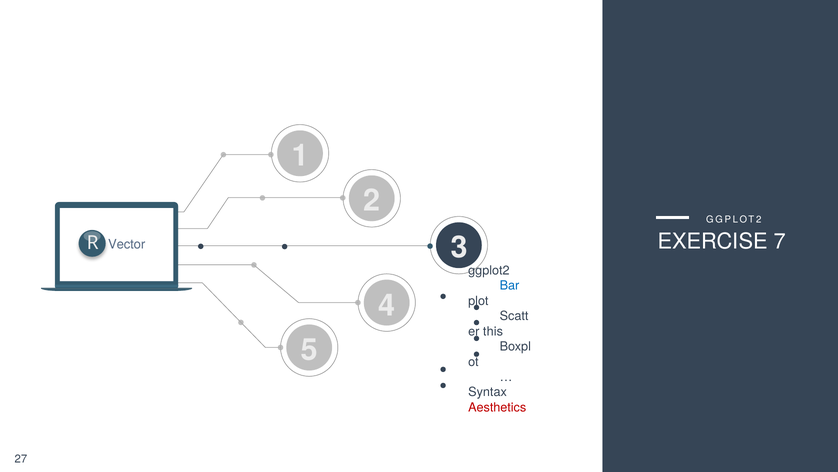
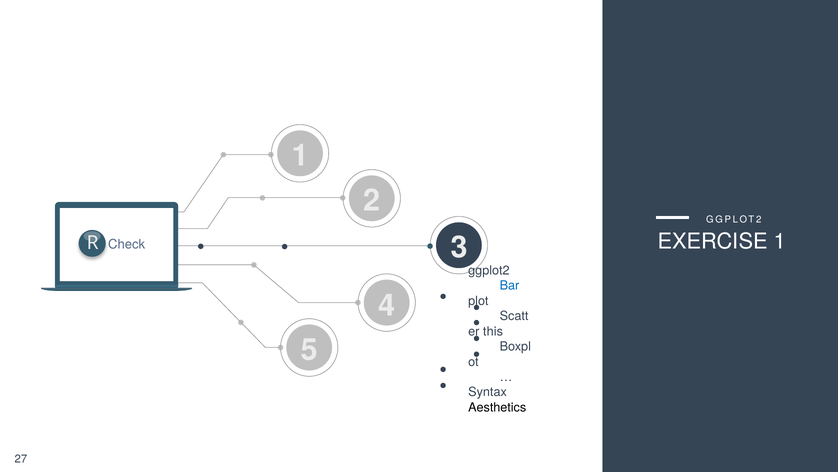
EXERCISE 7: 7 -> 1 (780, 241)
Vector: Vector -> Check (127, 244)
Aesthetics colour: red -> black (497, 407)
